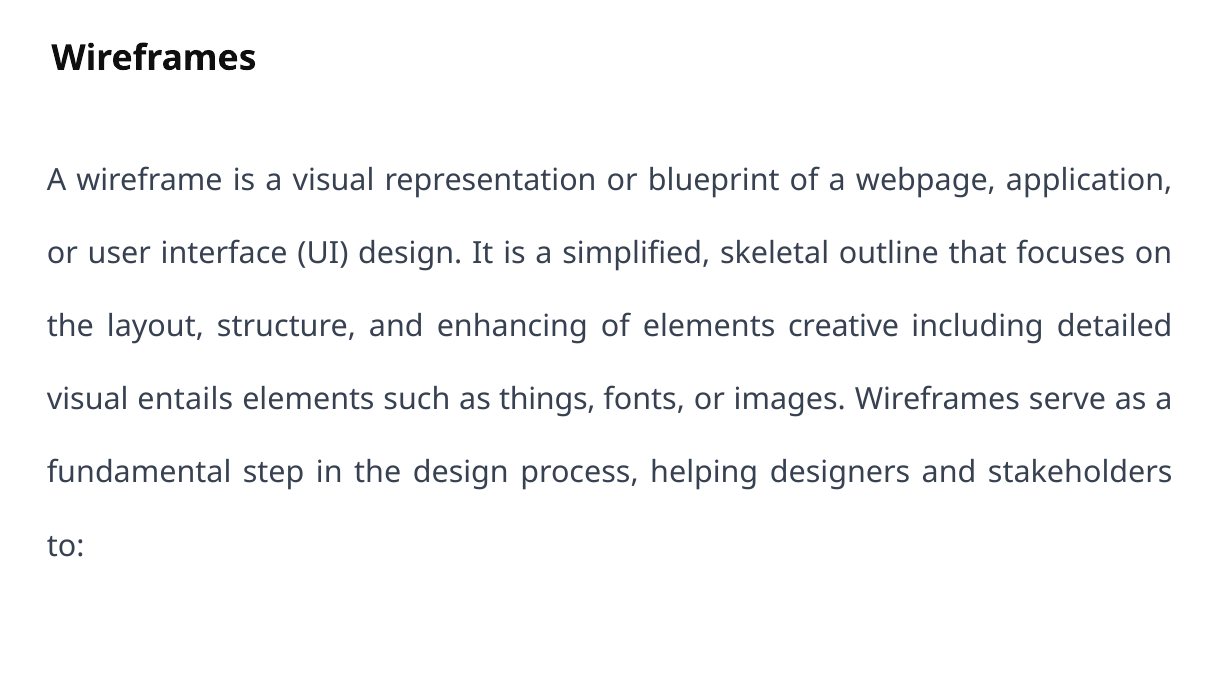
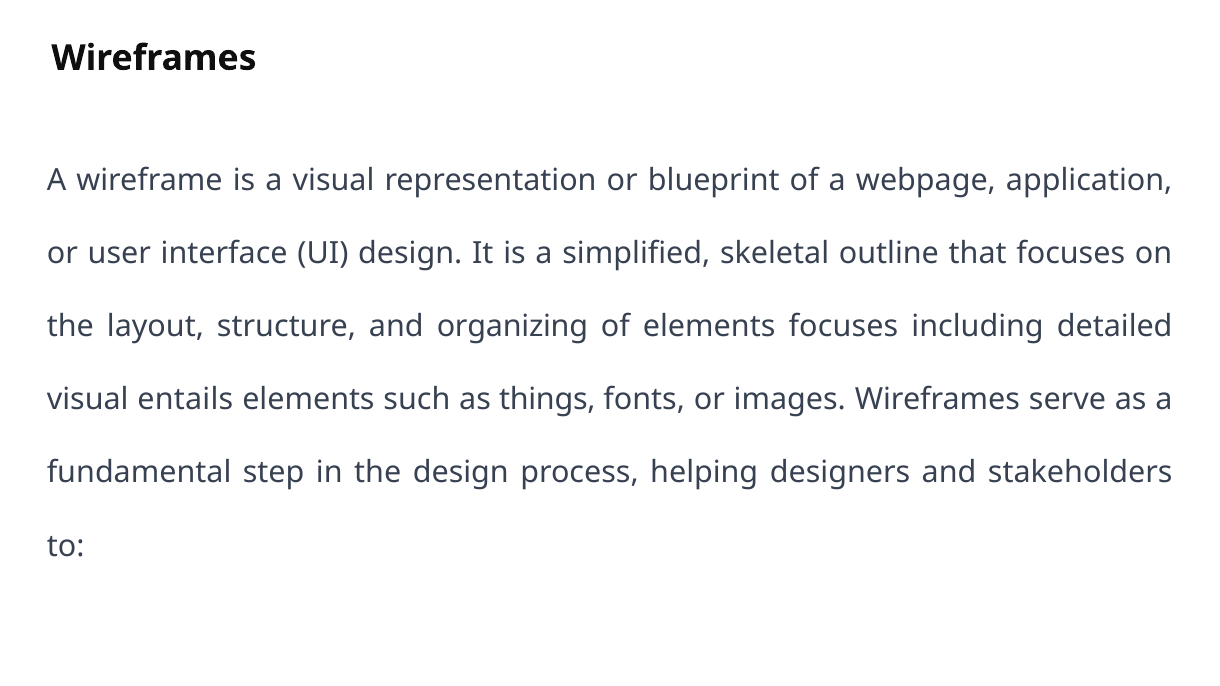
enhancing: enhancing -> organizing (512, 327)
elements creative: creative -> focuses (843, 327)
